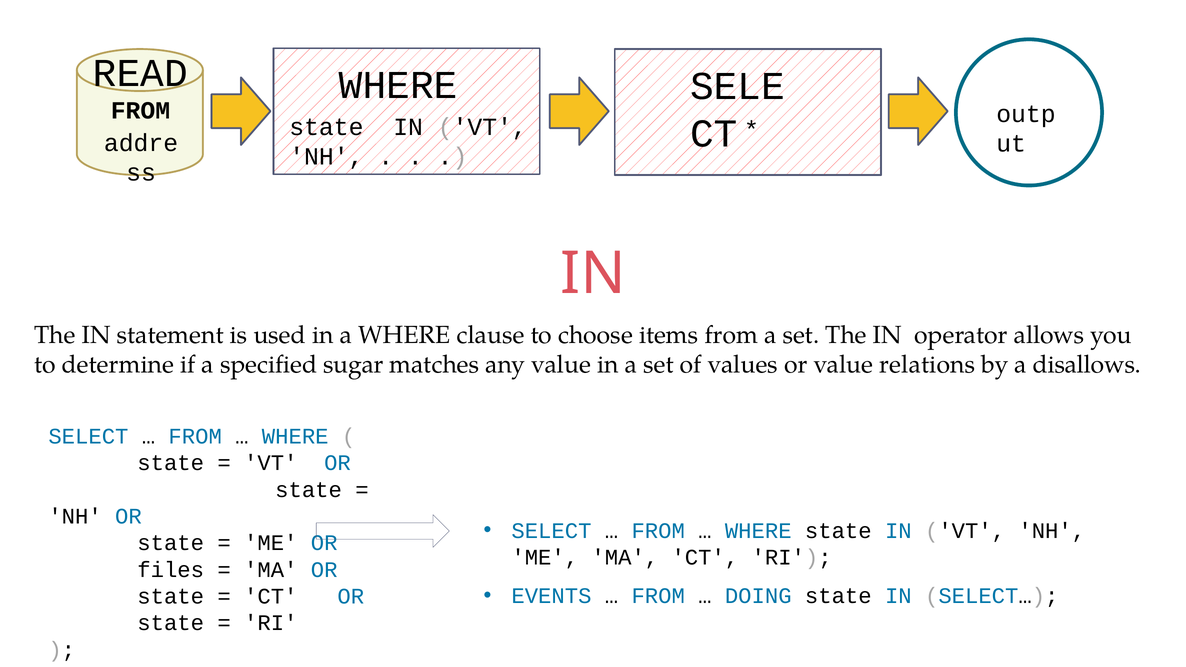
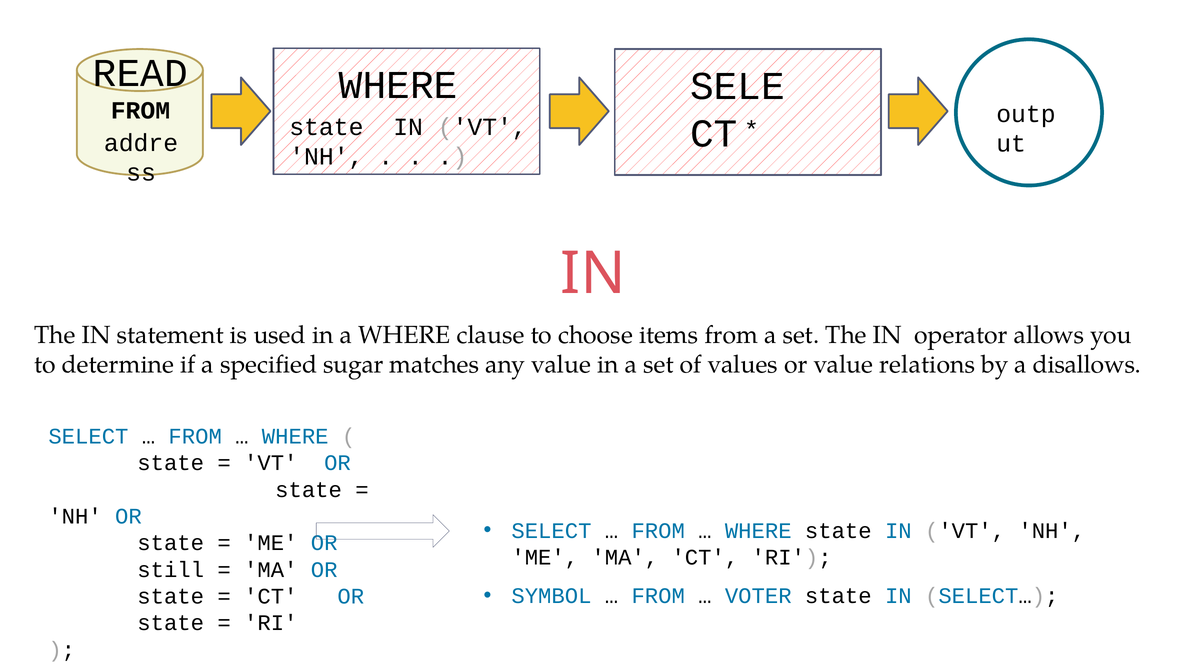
files: files -> still (171, 570)
EVENTS: EVENTS -> SYMBOL (551, 596)
DOING: DOING -> VOTER (758, 596)
